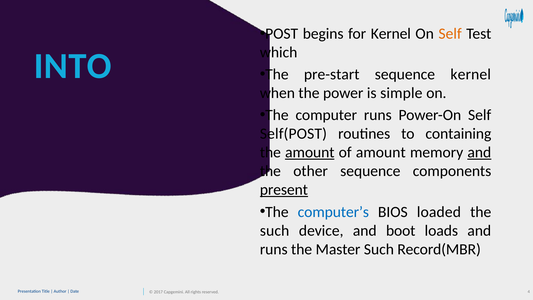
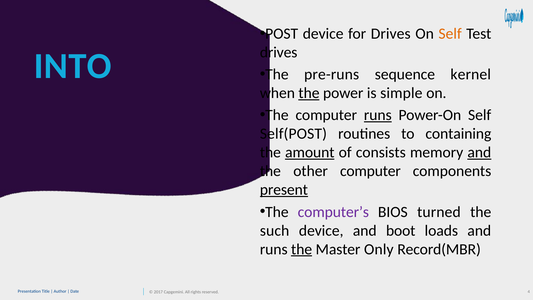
POST begins: begins -> device (323, 34)
for Kernel: Kernel -> Drives (391, 34)
which: which -> drives (279, 52)
pre-start: pre-start -> pre-runs (332, 74)
the underline: none -> present (309, 93)
runs underline: none -> present (378, 115)
of amount: amount -> consists (381, 152)
other sequence: sequence -> computer (370, 171)
computer’s colour: blue -> purple (333, 212)
loaded: loaded -> turned (439, 212)
the underline: none -> present (302, 249)
Master Such: Such -> Only (379, 249)
